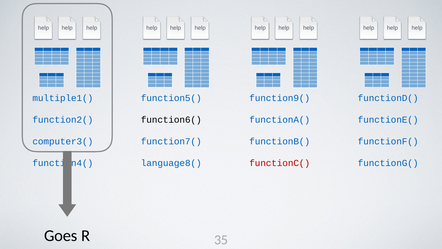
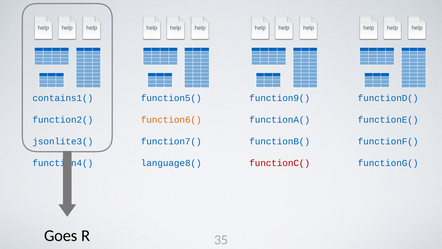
multiple1(: multiple1( -> contains1( (63, 98)
function6( colour: black -> orange (171, 120)
computer3(: computer3( -> jsonlite3( (63, 141)
